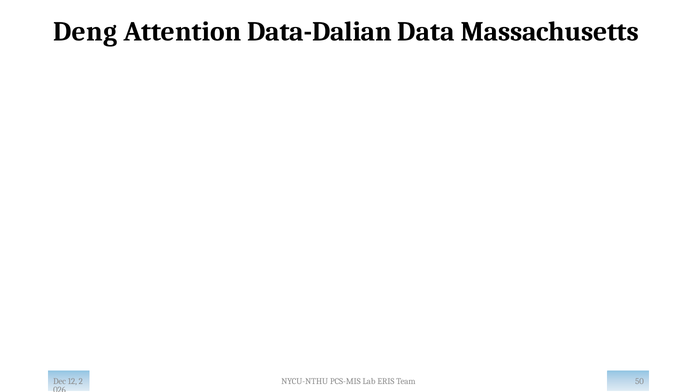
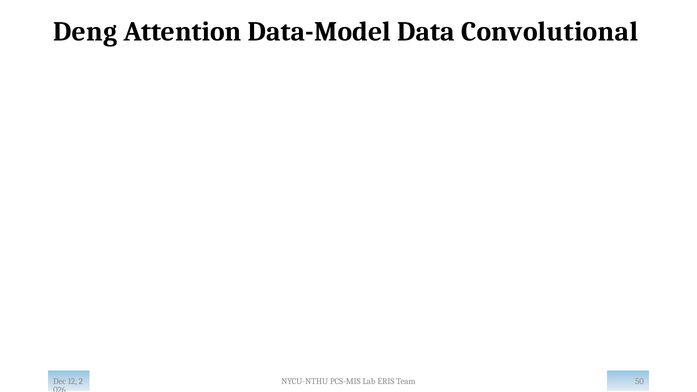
Data-Dalian: Data-Dalian -> Data-Model (319, 31)
Massachusetts: Massachusetts -> Convolutional (550, 31)
